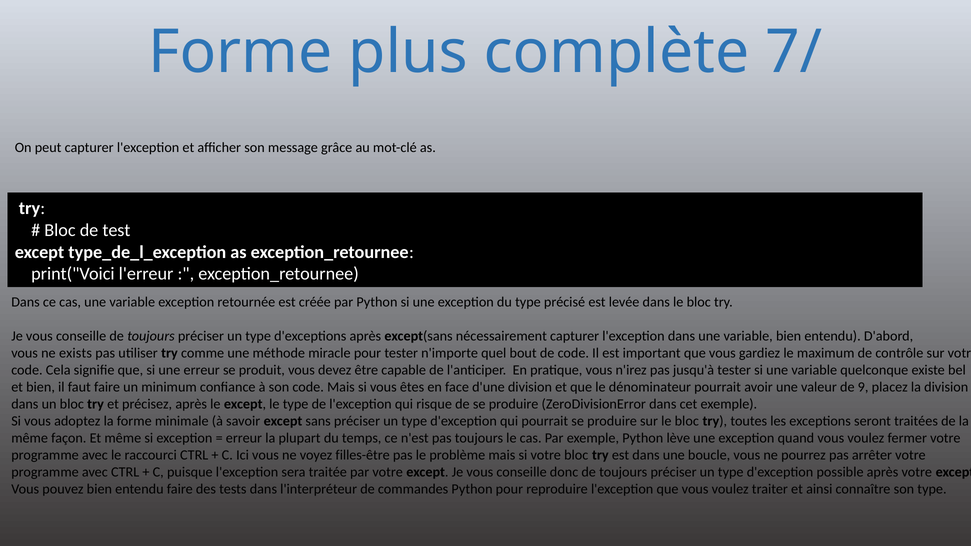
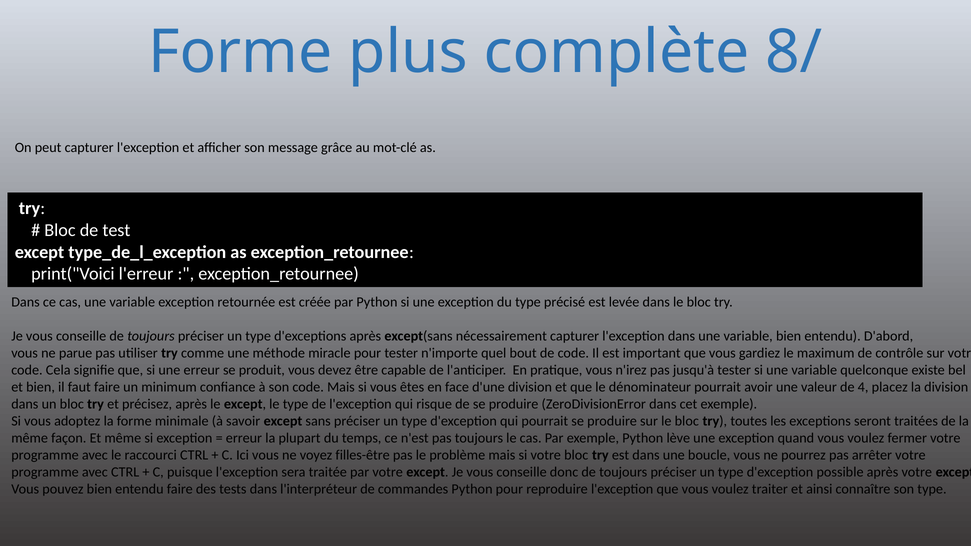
7/: 7/ -> 8/ (794, 52)
exists: exists -> parue (76, 353)
9: 9 -> 4 (863, 387)
